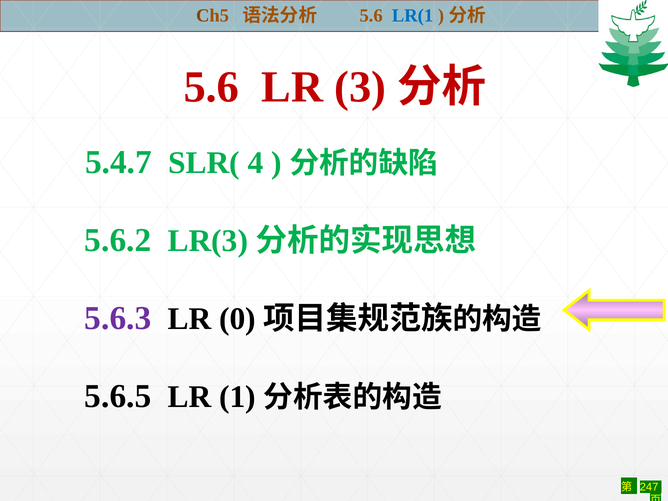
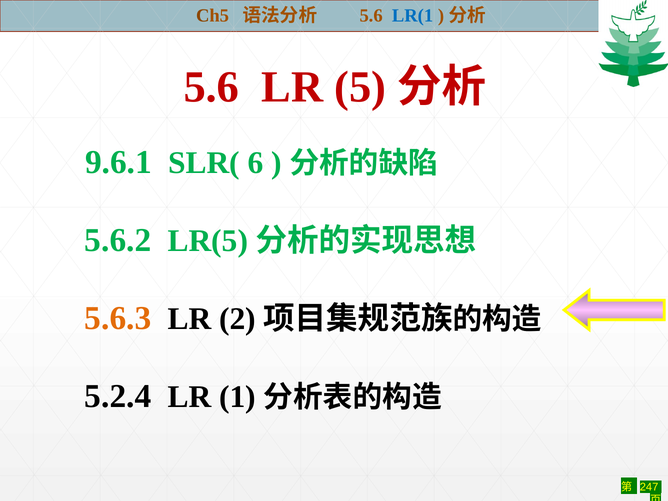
3: 3 -> 5 (360, 87)
5.4.7: 5.4.7 -> 9.6.1 (118, 162)
4: 4 -> 6 (256, 163)
LR(3: LR(3 -> LR(5 (208, 241)
5.6.3 colour: purple -> orange (118, 318)
0: 0 -> 2 (238, 319)
5.6.5: 5.6.5 -> 5.2.4 (118, 396)
